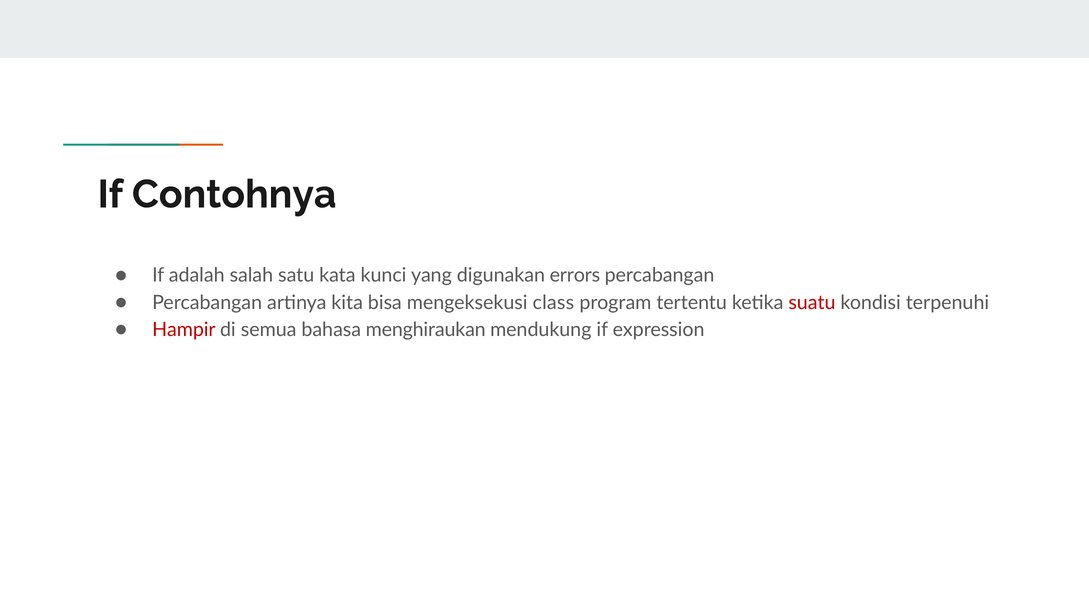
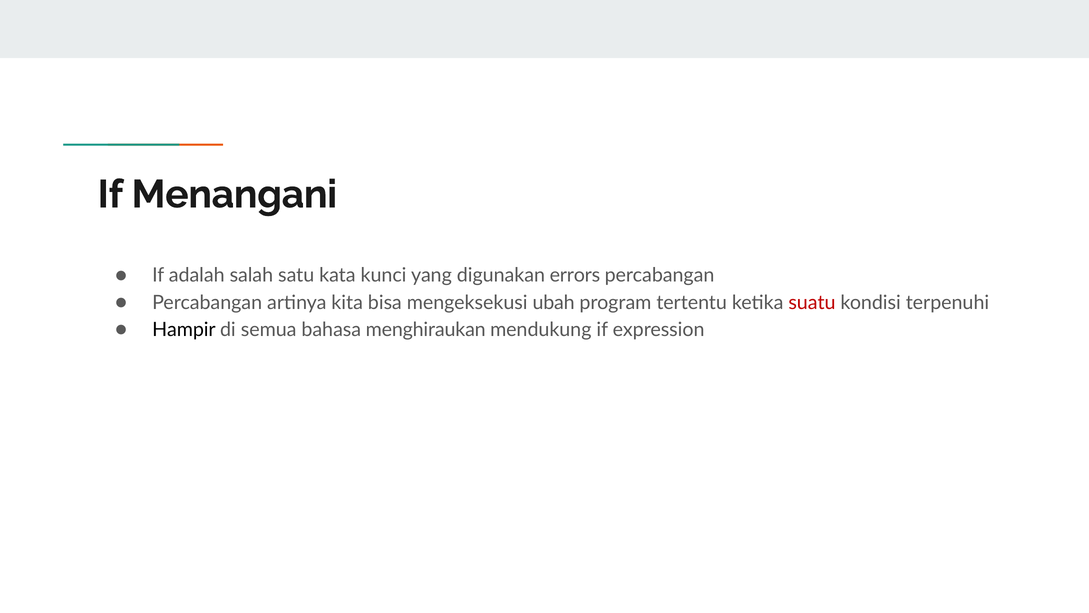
Contohnya: Contohnya -> Menangani (234, 194)
class: class -> ubah (554, 302)
Hampir colour: red -> black (184, 329)
